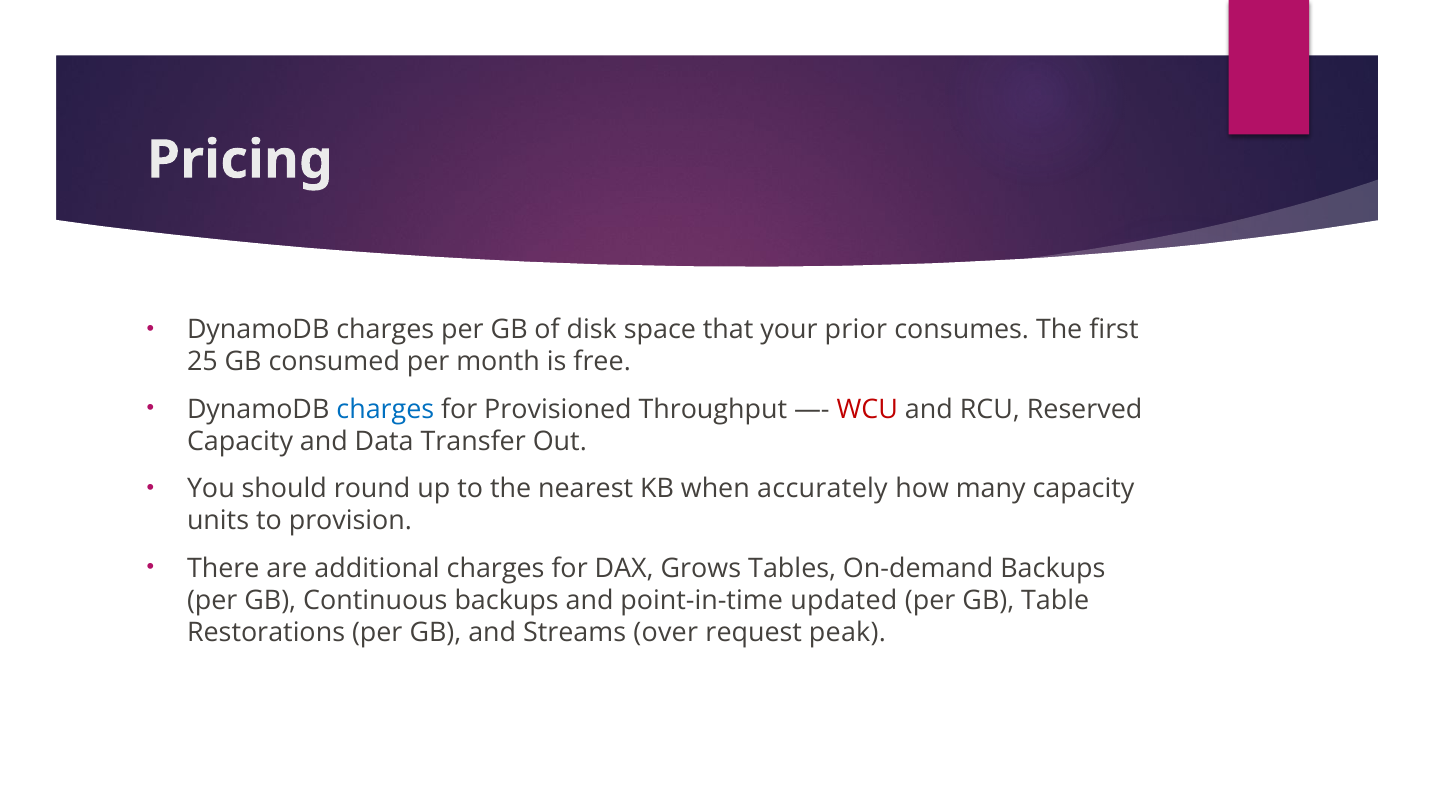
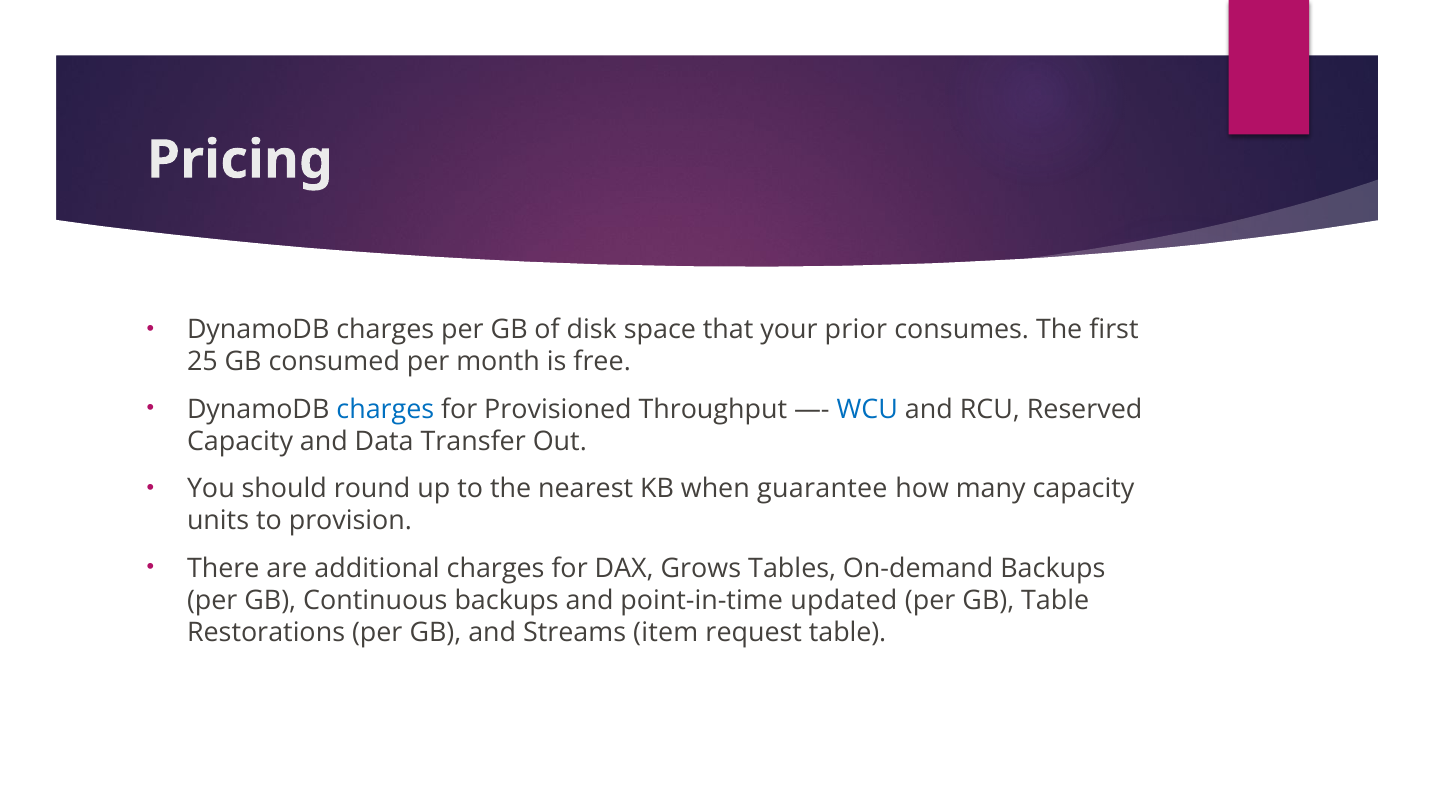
WCU colour: red -> blue (867, 409)
accurately: accurately -> guarantee (822, 489)
over: over -> item (666, 633)
request peak: peak -> table (848, 633)
